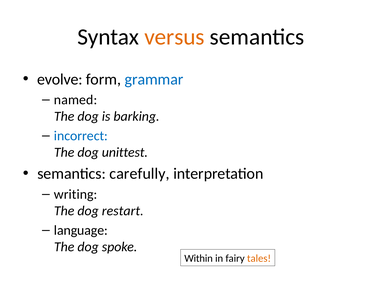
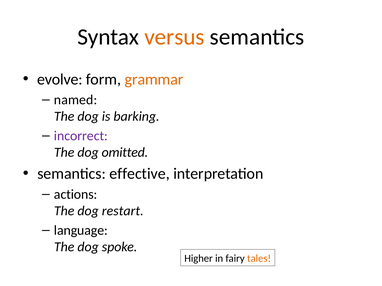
grammar colour: blue -> orange (154, 79)
incorrect colour: blue -> purple (81, 136)
unittest: unittest -> omitted (125, 153)
carefully: carefully -> effective (140, 174)
writing: writing -> actions (76, 195)
Within: Within -> Higher (199, 259)
